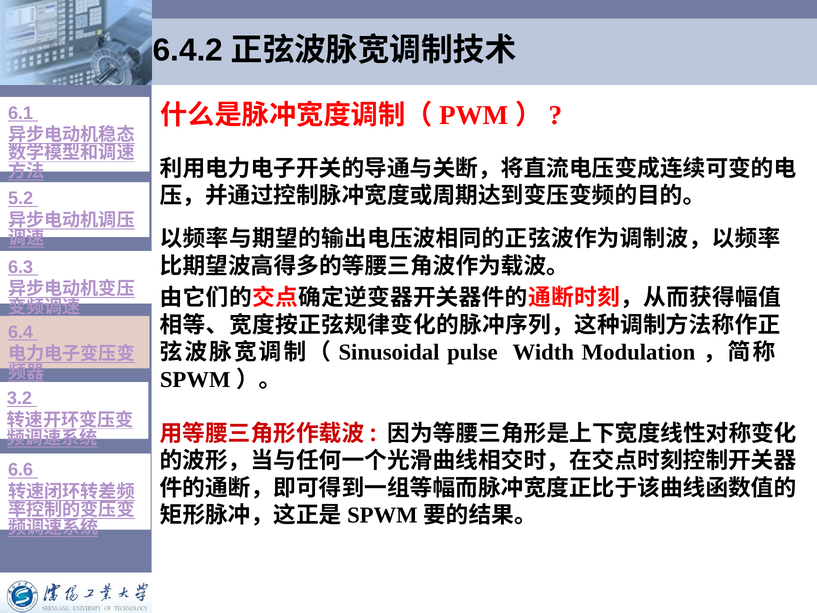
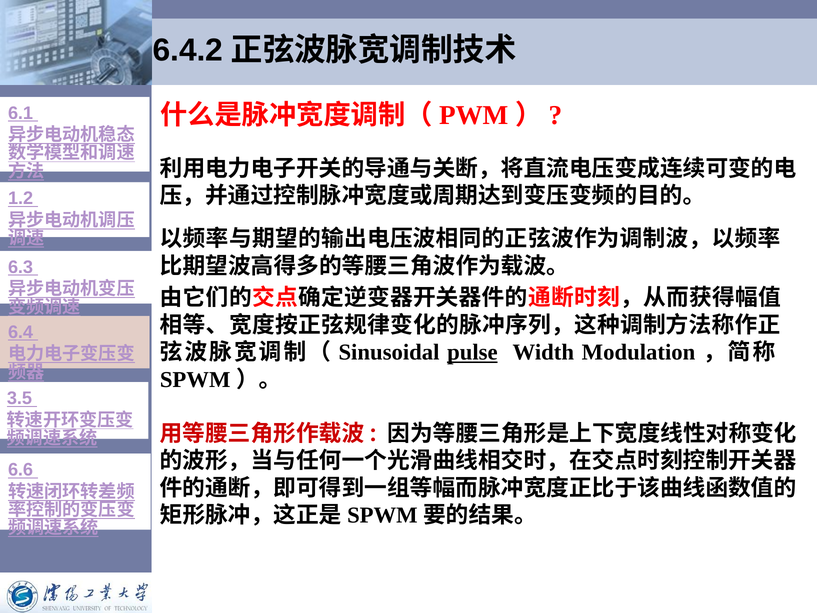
5.2: 5.2 -> 1.2 (21, 198)
pulse underline: none -> present (472, 352)
3.2: 3.2 -> 3.5 (19, 398)
